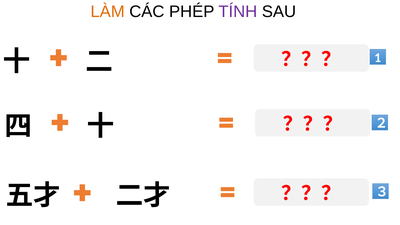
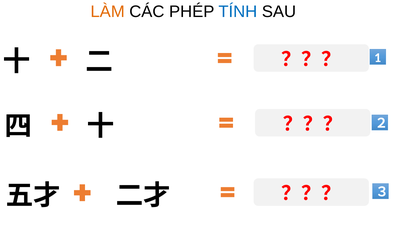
TÍNH colour: purple -> blue (238, 12)
